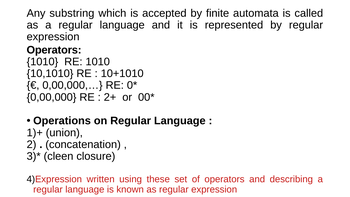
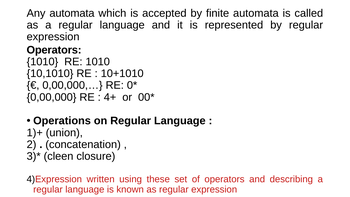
Any substring: substring -> automata (72, 13)
2+: 2+ -> 4+ (110, 97)
